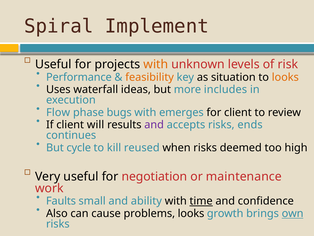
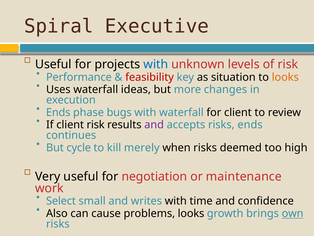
Implement: Implement -> Executive (157, 26)
with colour: orange -> blue (156, 64)
feasibility colour: orange -> red (150, 77)
includes: includes -> changes (225, 89)
Flow: Flow -> Ends (58, 112)
with emerges: emerges -> waterfall (181, 112)
client will: will -> risk (96, 125)
reused: reused -> merely (142, 147)
Faults: Faults -> Select (61, 201)
ability: ability -> writes (146, 201)
time underline: present -> none (201, 201)
